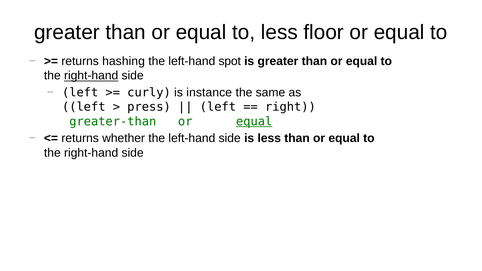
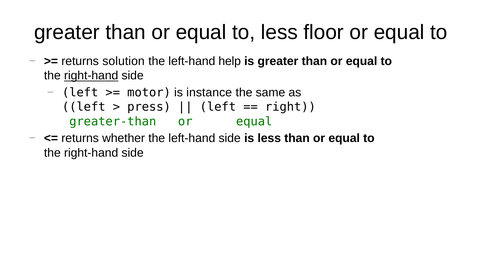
hashing: hashing -> solution (124, 61)
spot: spot -> help (230, 61)
curly: curly -> motor (149, 93)
equal underline: present -> none (254, 122)
